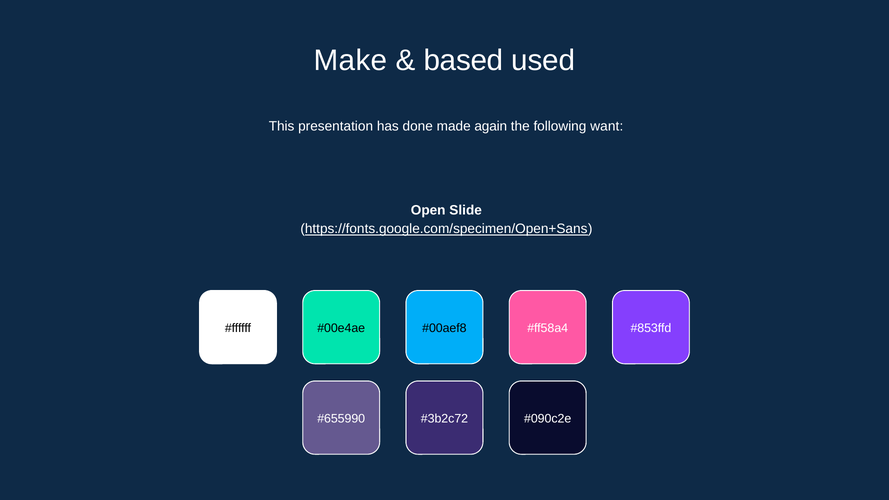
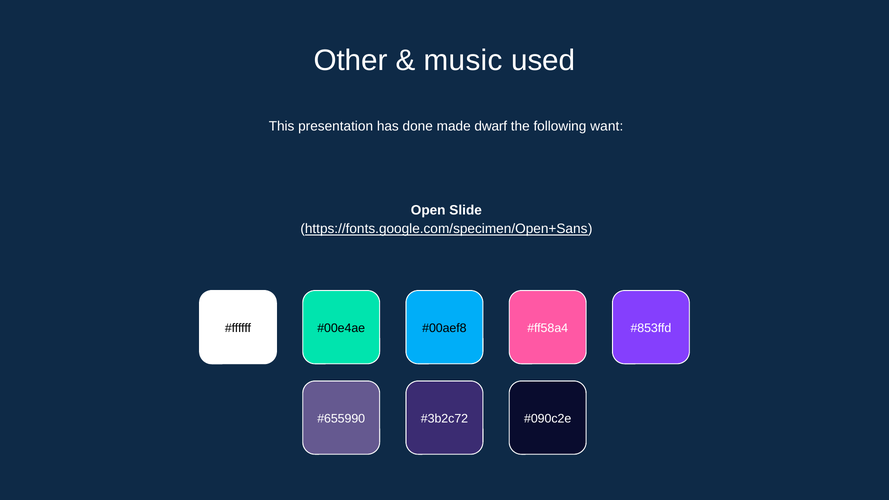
Make: Make -> Other (351, 60)
based: based -> music (463, 60)
again: again -> dwarf (491, 126)
